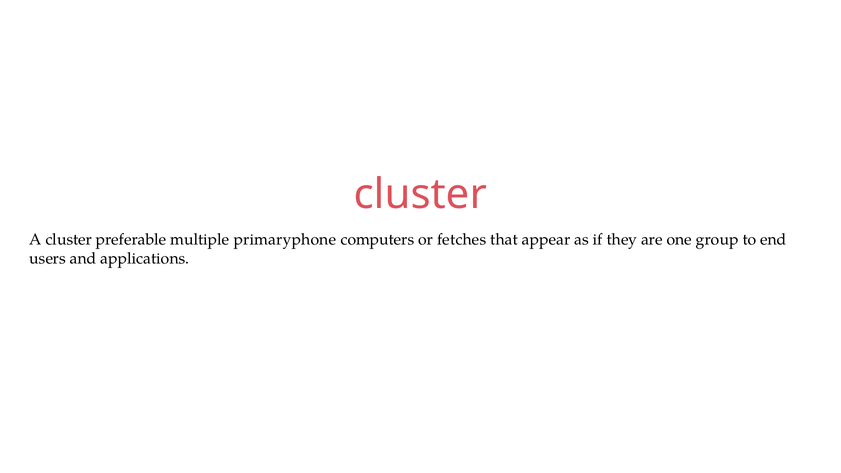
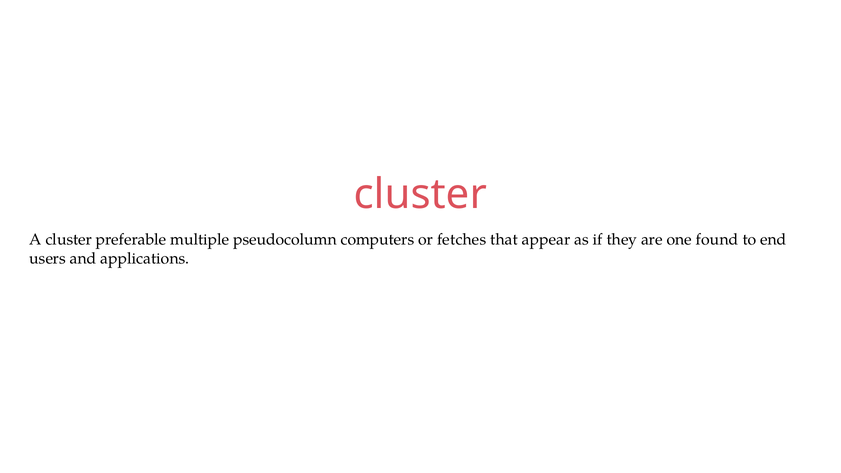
primaryphone: primaryphone -> pseudocolumn (285, 240)
group: group -> found (717, 240)
